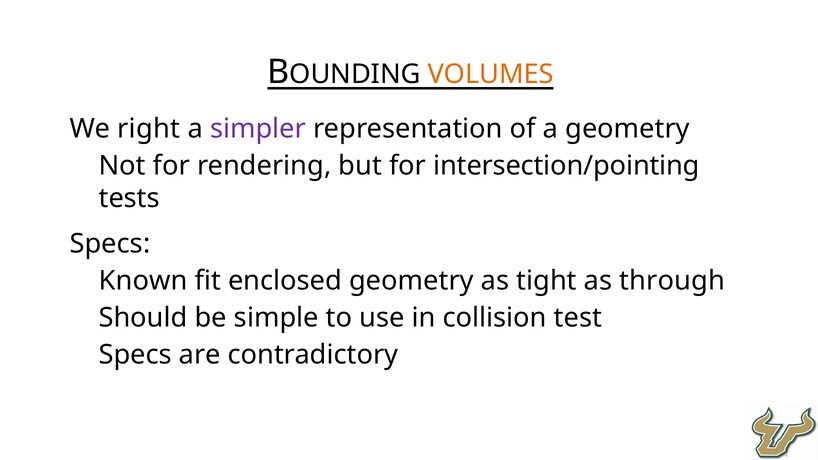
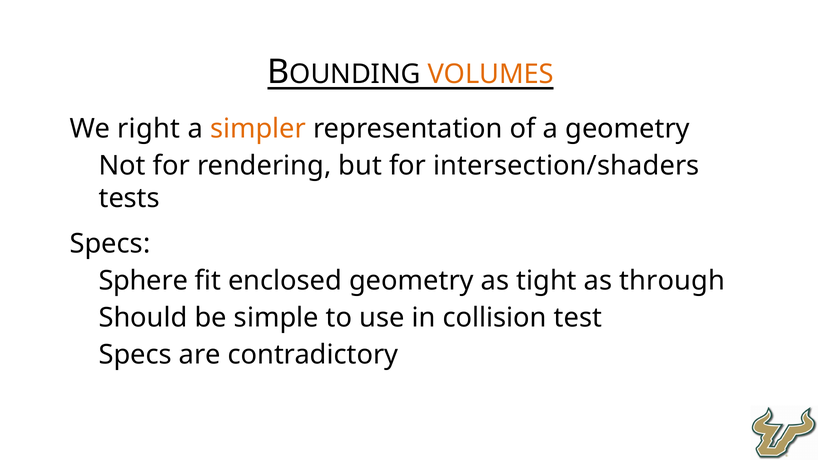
simpler colour: purple -> orange (258, 129)
intersection/pointing: intersection/pointing -> intersection/shaders (566, 166)
Known: Known -> Sphere (143, 281)
